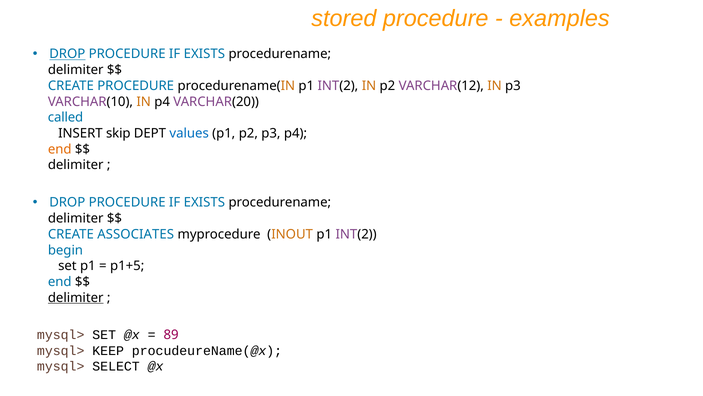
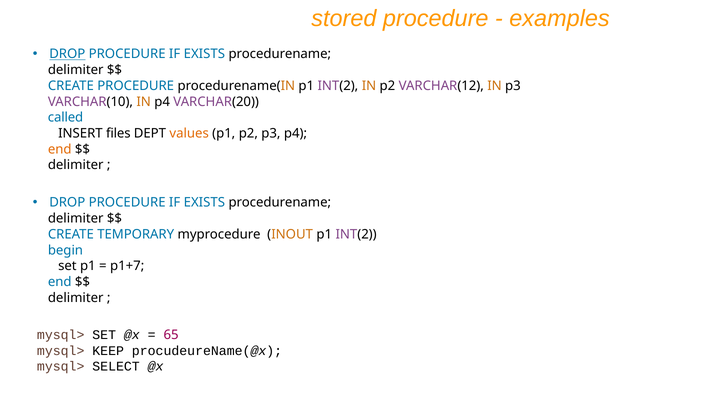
skip: skip -> files (118, 133)
values colour: blue -> orange (189, 133)
ASSOCIATES: ASSOCIATES -> TEMPORARY (136, 234)
p1+5: p1+5 -> p1+7 (127, 266)
delimiter underline: present -> none (76, 297)
89: 89 -> 65 (171, 334)
